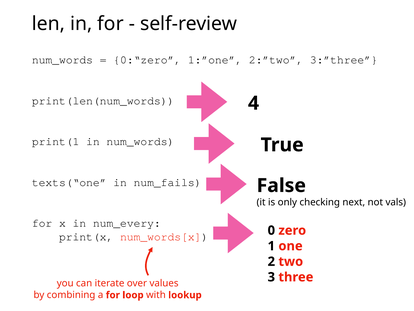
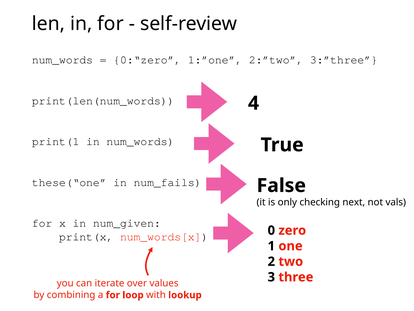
texts(“one: texts(“one -> these(“one (69, 182)
num_every: num_every -> num_given (127, 223)
